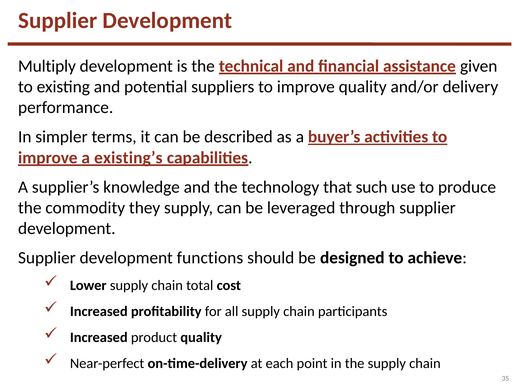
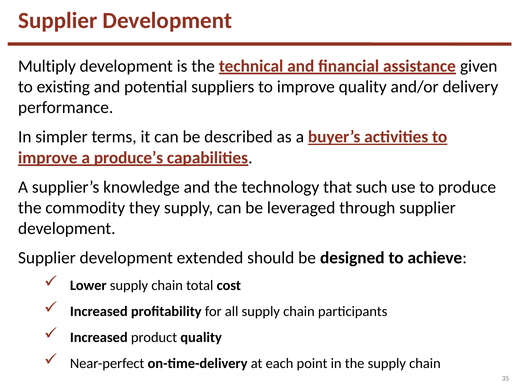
existing’s: existing’s -> produce’s (128, 158)
functions: functions -> extended (210, 258)
